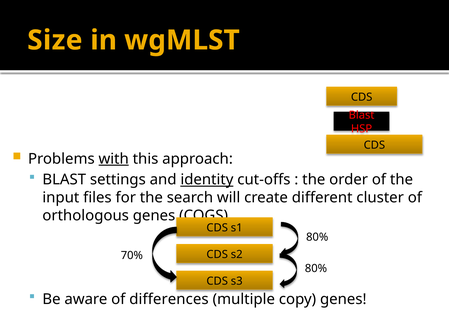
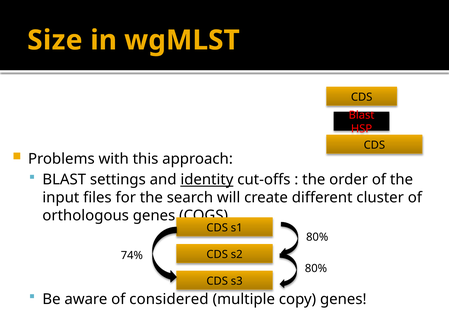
with underline: present -> none (114, 159)
70%: 70% -> 74% (132, 256)
differences: differences -> considered (169, 300)
